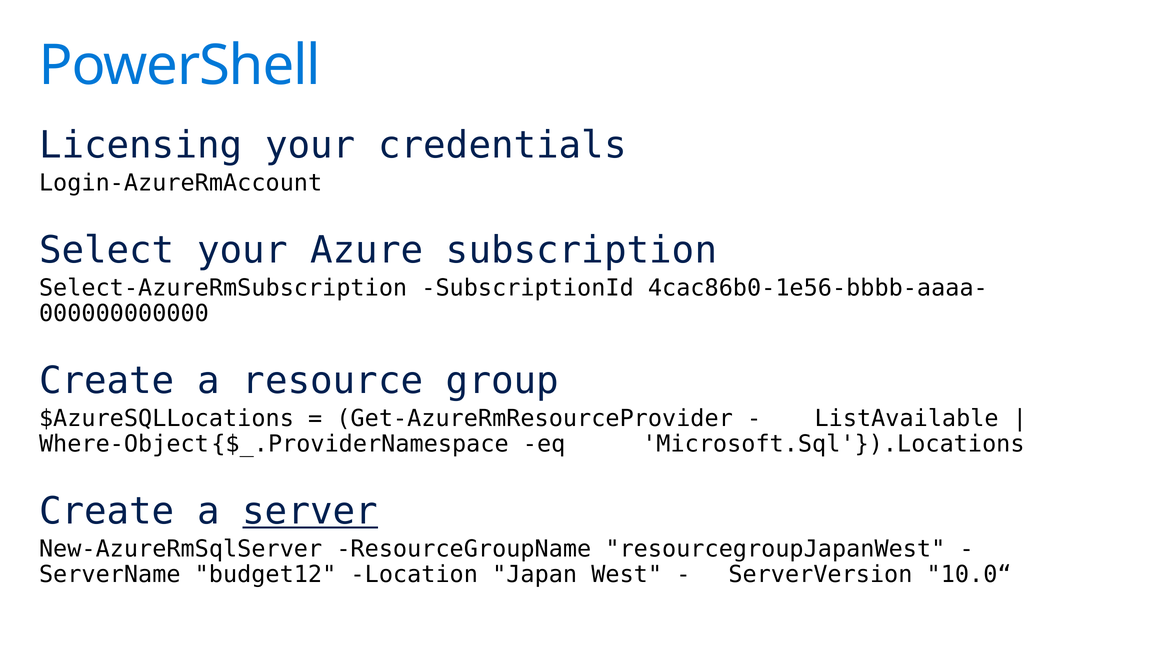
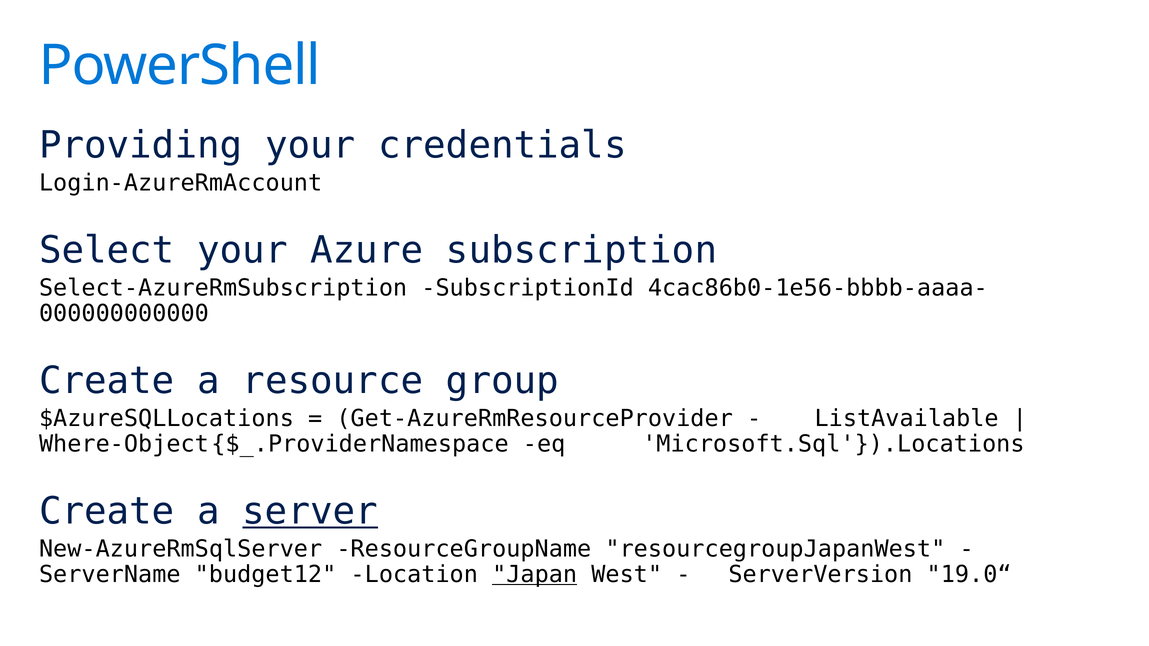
Licensing: Licensing -> Providing (141, 145)
Japan underline: none -> present (535, 575)
10.0“: 10.0“ -> 19.0“ (969, 575)
